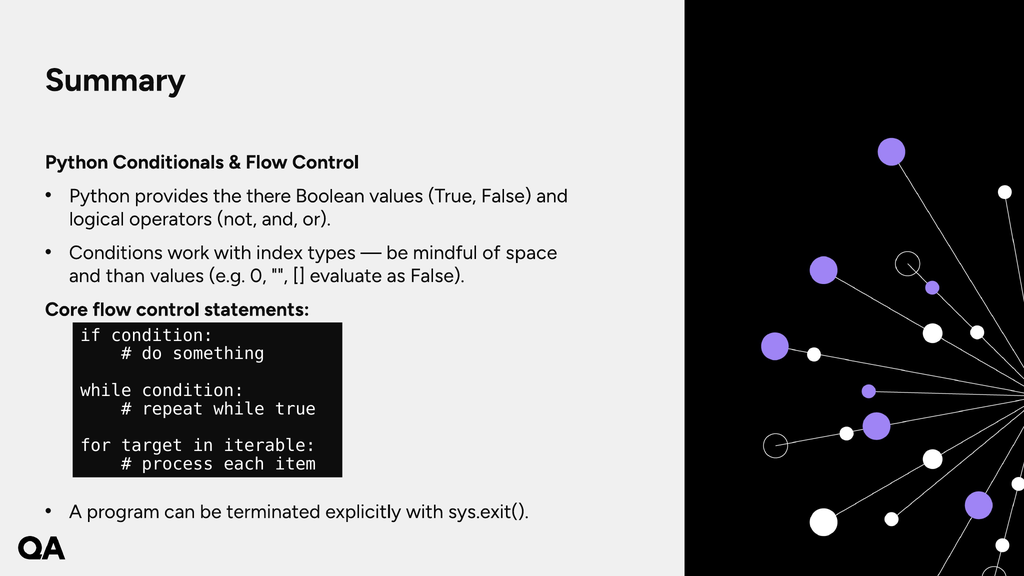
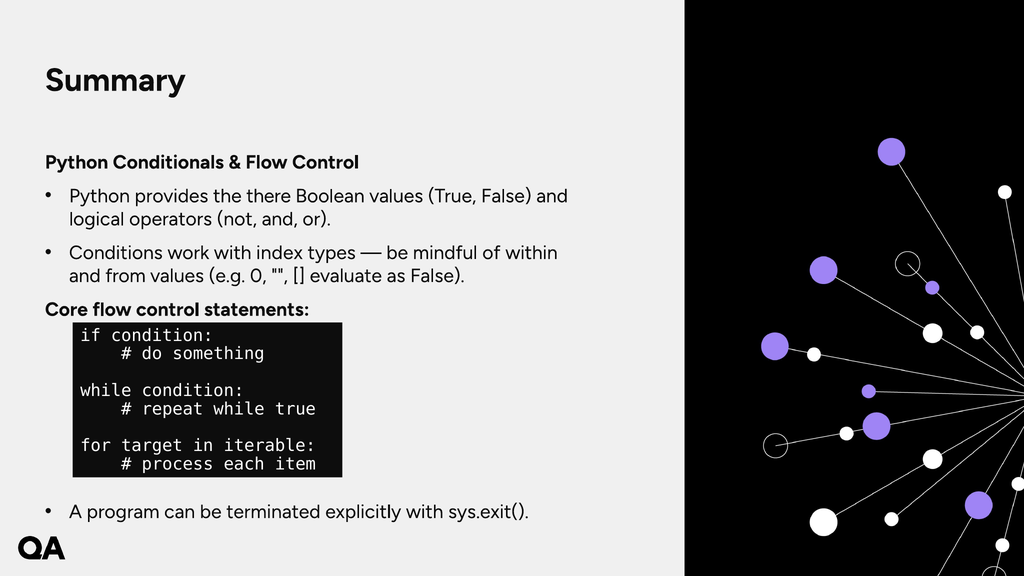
space: space -> within (532, 253)
than: than -> from (126, 276)
